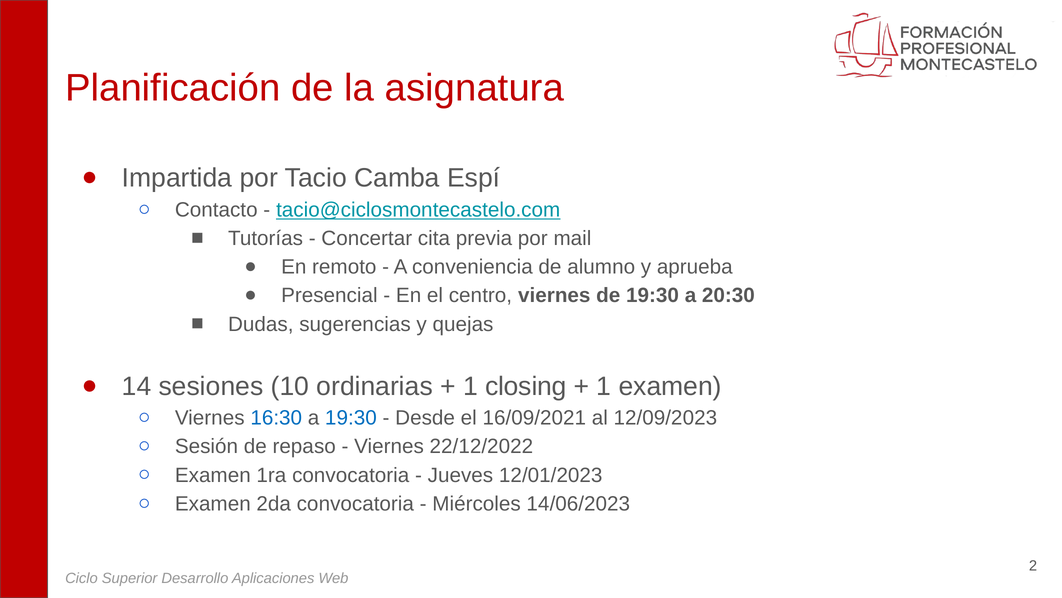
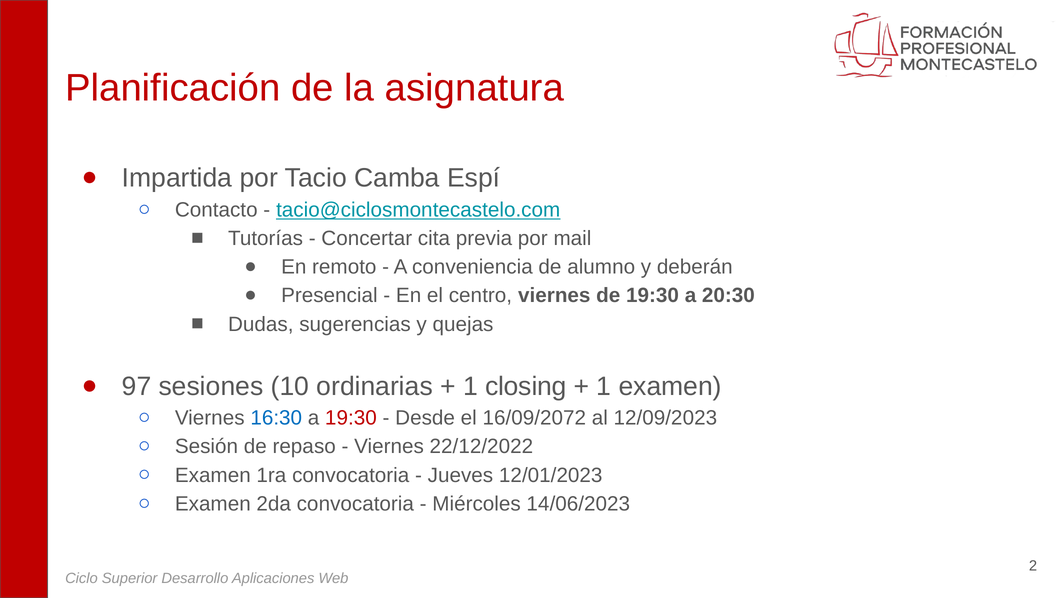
aprueba: aprueba -> deberán (695, 267)
14: 14 -> 97 (137, 386)
19:30 colour: blue -> red (351, 418)
16/09/2021: 16/09/2021 -> 16/09/2072 (534, 418)
